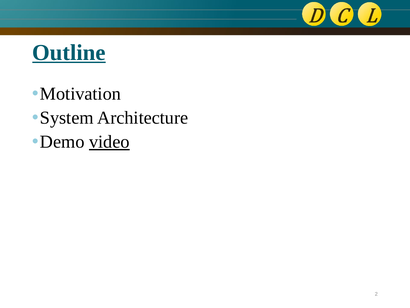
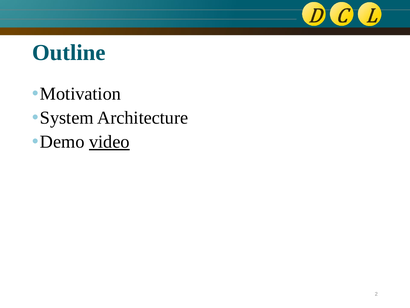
Outline underline: present -> none (69, 52)
